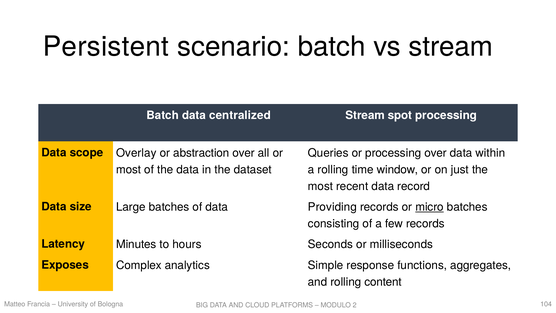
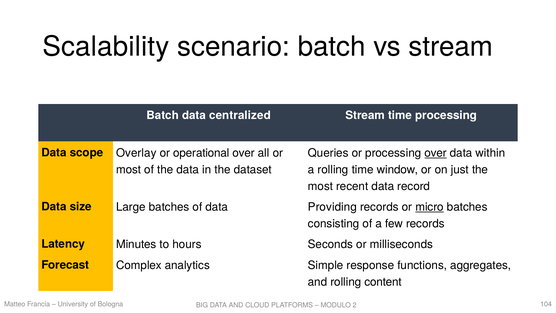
Persistent: Persistent -> Scalability (106, 47)
Stream spot: spot -> time (400, 115)
abstraction: abstraction -> operational (201, 153)
over underline: none -> present (436, 153)
Exposes: Exposes -> Forecast (65, 265)
